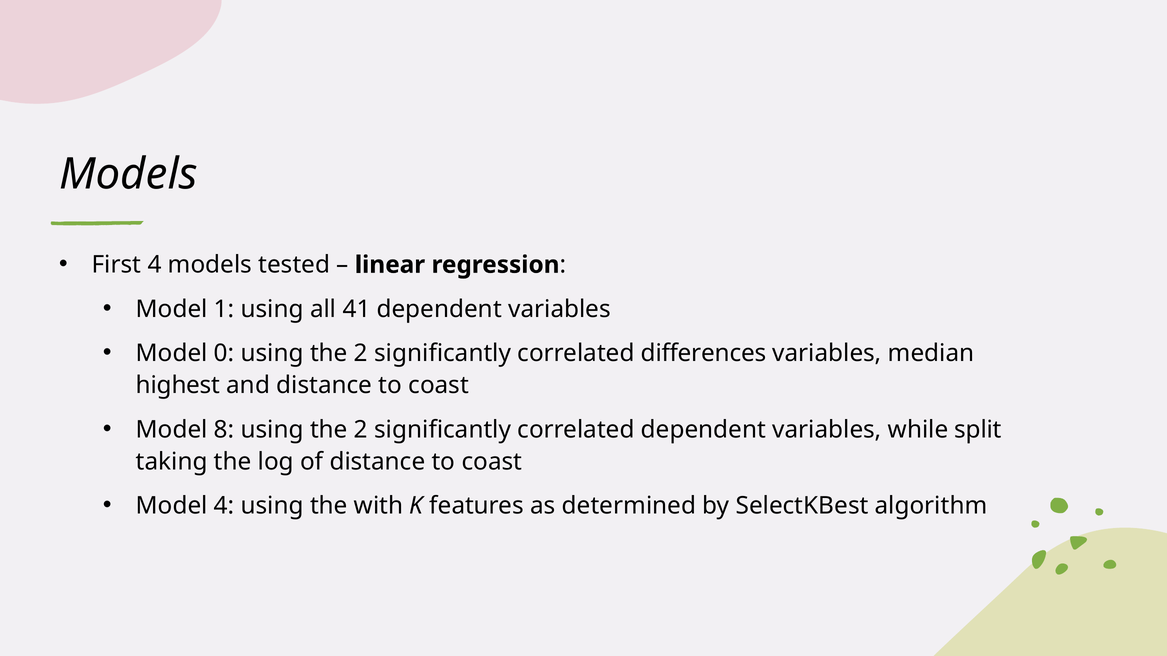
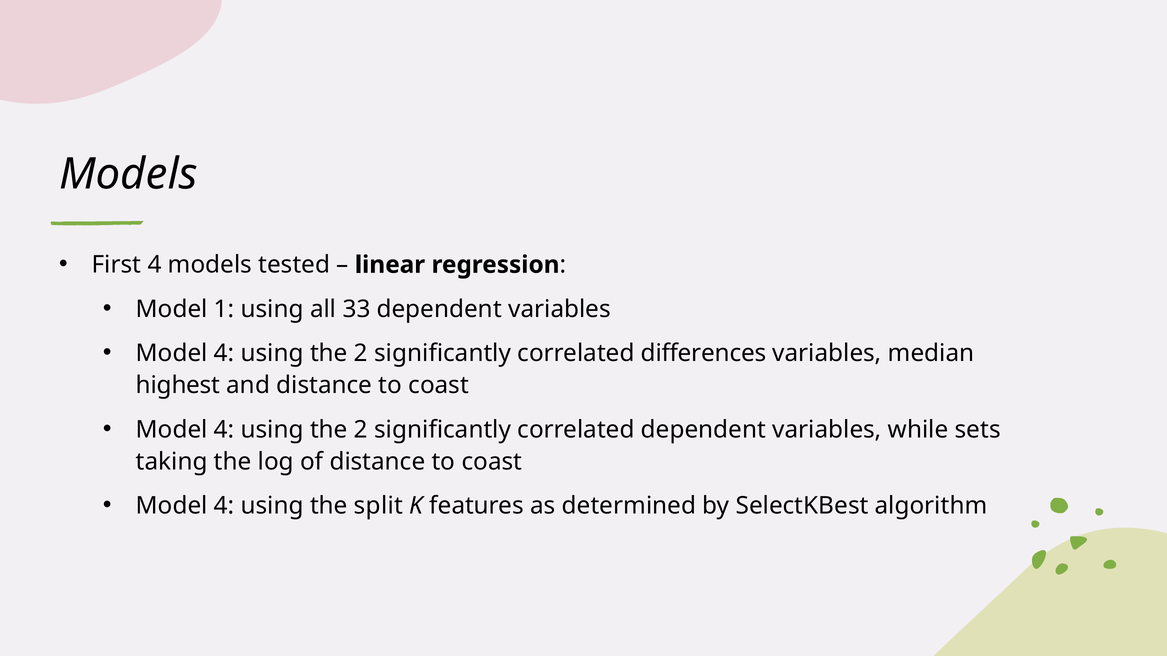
41: 41 -> 33 (357, 309)
0: 0 -> 4 (224, 353)
8: 8 -> 4 (224, 430)
split: split -> sets (978, 430)
with: with -> split (378, 506)
